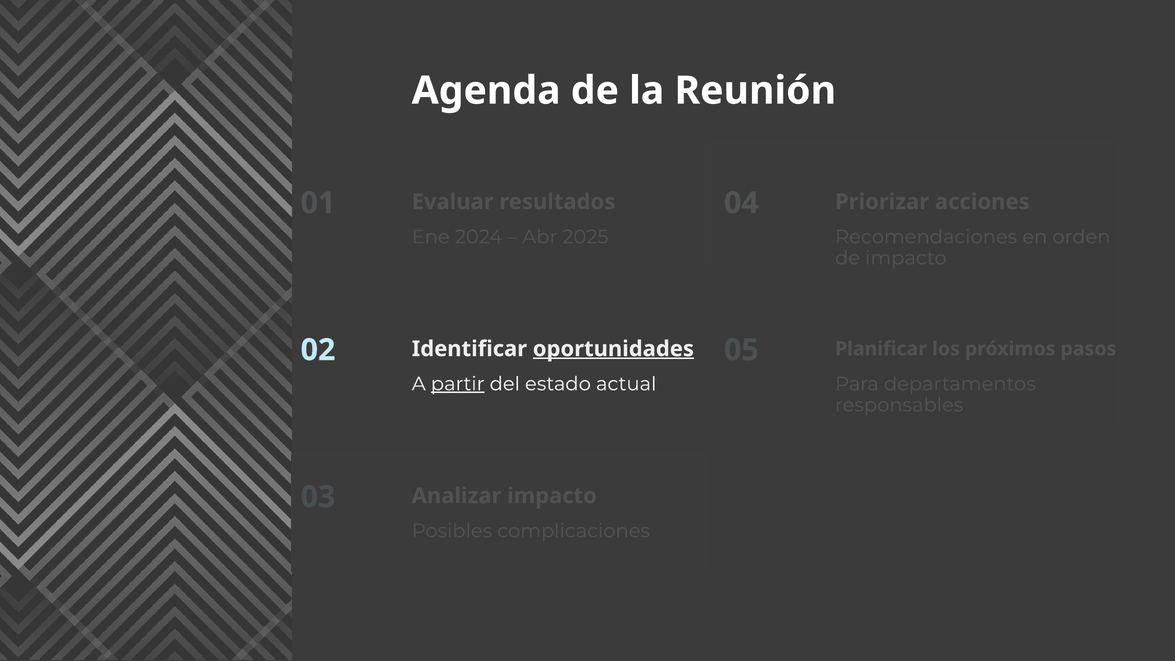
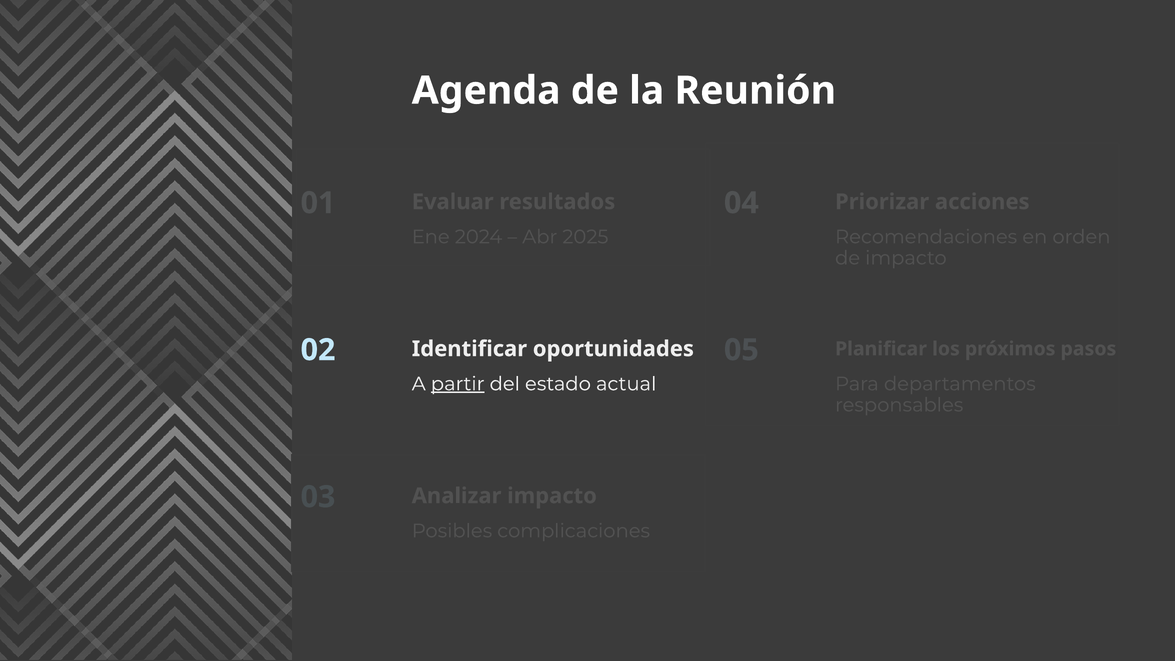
oportunidades underline: present -> none (613, 349)
